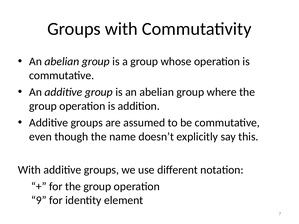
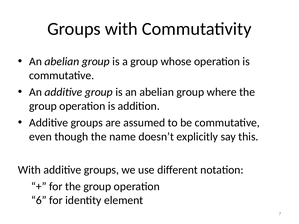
9: 9 -> 6 (39, 201)
